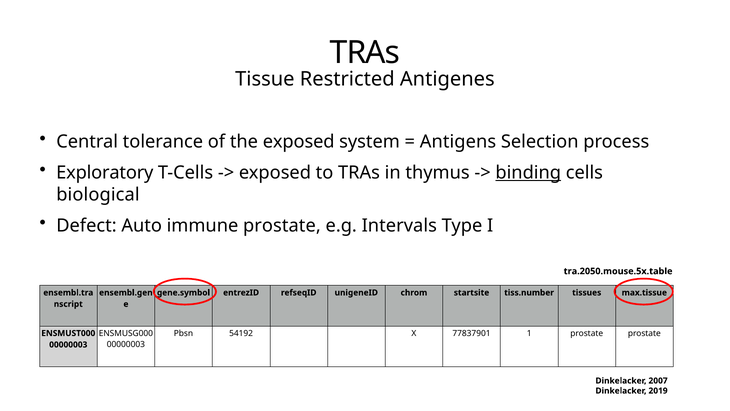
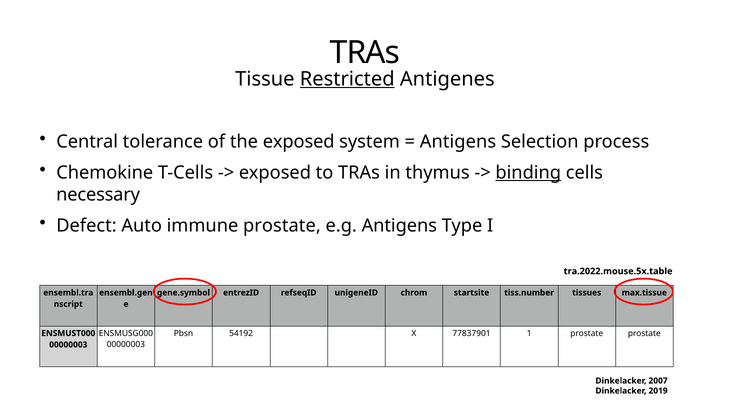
Restricted underline: none -> present (347, 79)
Exploratory: Exploratory -> Chemokine (105, 173)
biological: biological -> necessary (98, 194)
e.g Intervals: Intervals -> Antigens (399, 225)
tra.2050.mouse.5x.table: tra.2050.mouse.5x.table -> tra.2022.mouse.5x.table (618, 271)
